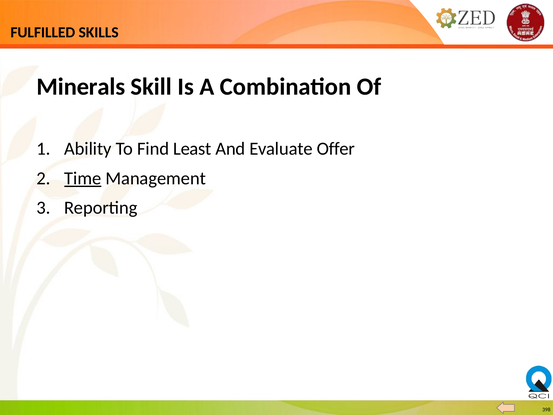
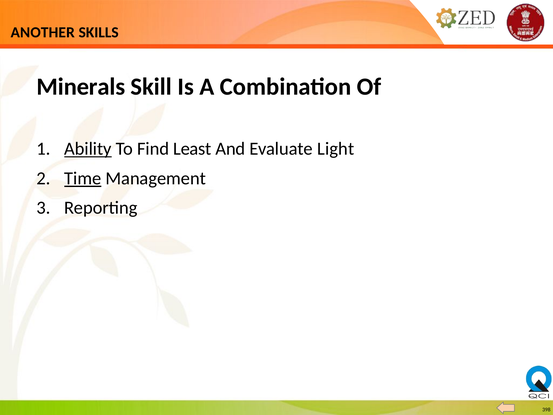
FULFILLED: FULFILLED -> ANOTHER (43, 32)
Ability underline: none -> present (88, 149)
Offer: Offer -> Light (336, 149)
